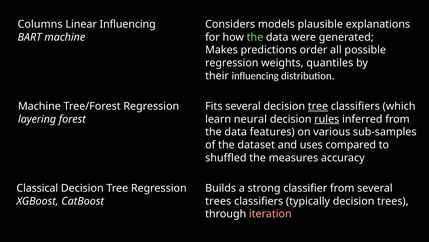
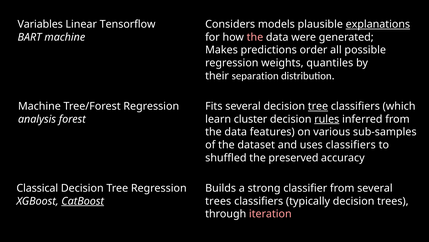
Columns: Columns -> Variables (40, 24)
Linear Influencing: Influencing -> Tensorflow (128, 24)
explanations underline: none -> present (378, 24)
the colour: light green -> pink (255, 37)
their influencing: influencing -> separation (255, 76)
layering: layering -> analysis (37, 119)
neural: neural -> cluster (251, 119)
uses compared: compared -> classifiers (351, 145)
measures: measures -> preserved (293, 157)
CatBoost underline: none -> present (83, 201)
